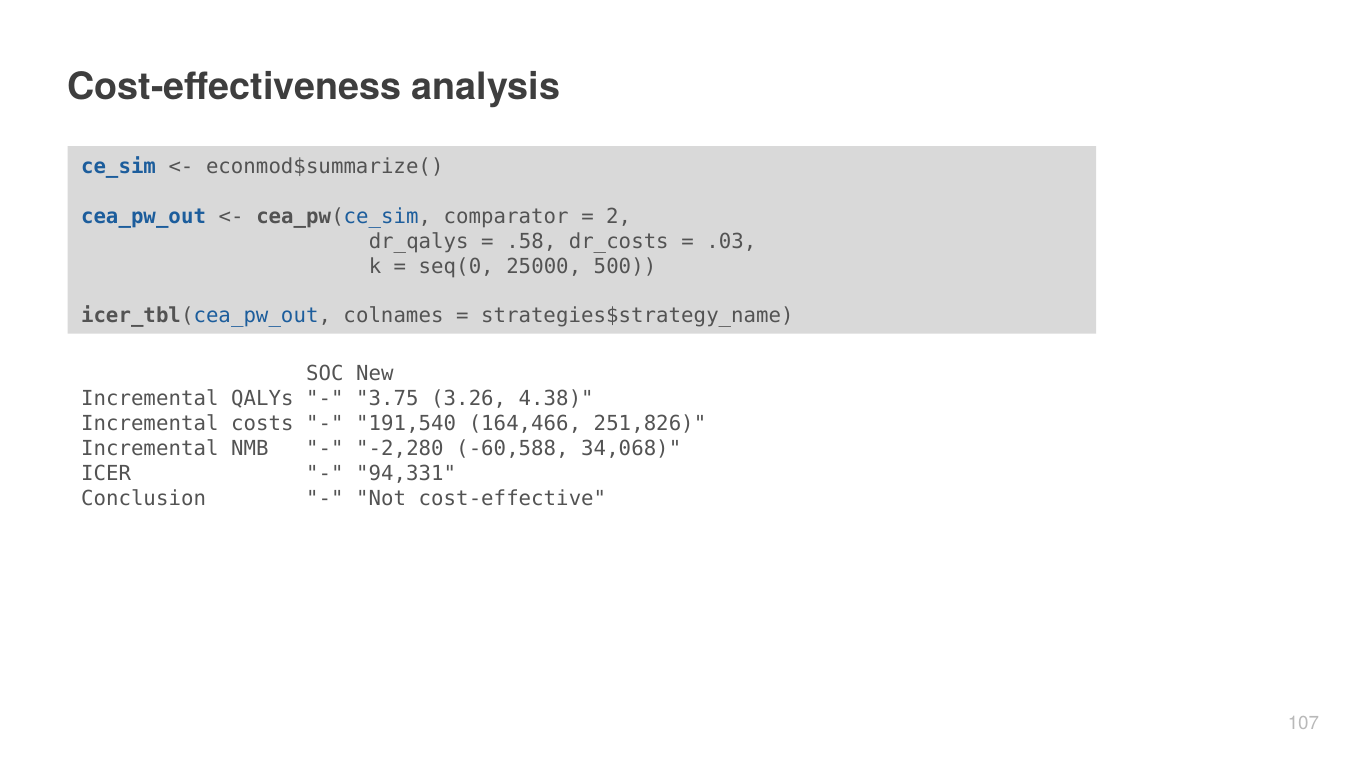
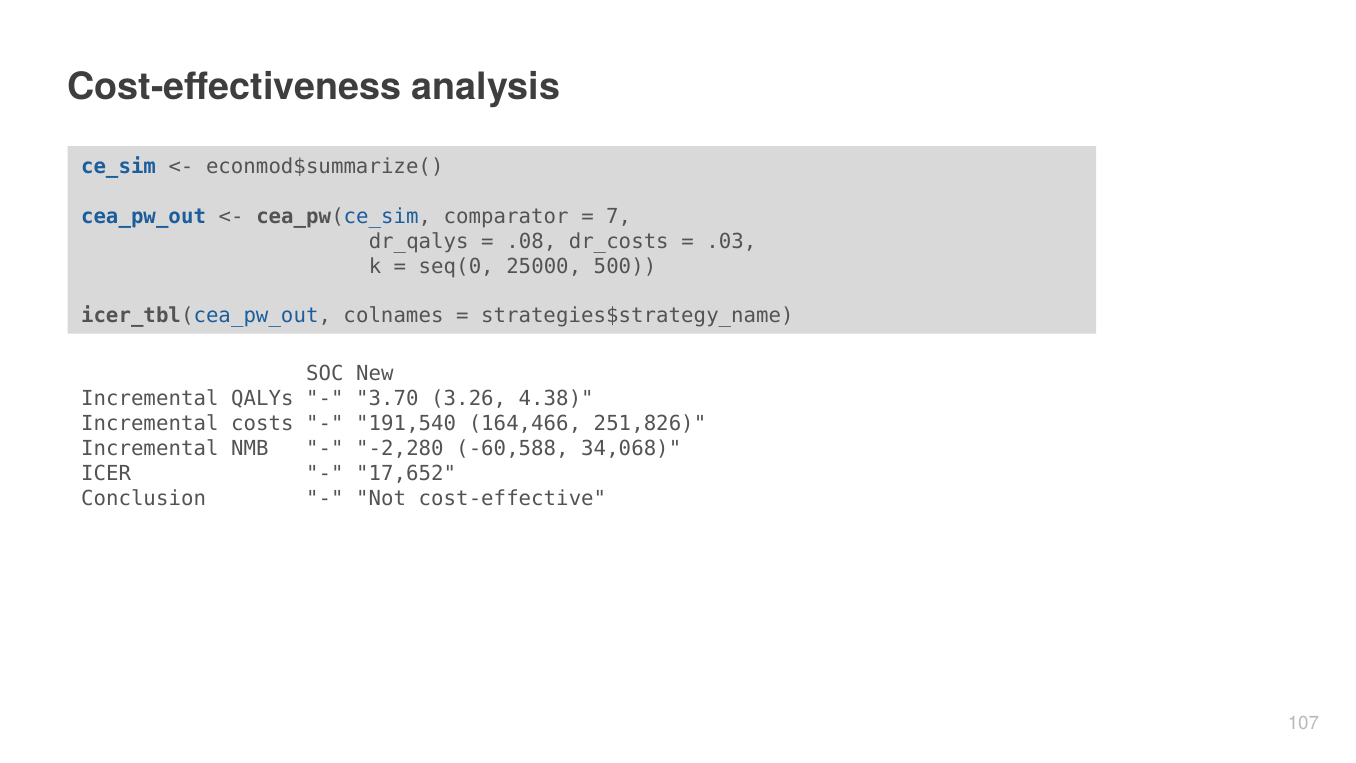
2: 2 -> 7 (619, 216)
.58: .58 -> .08 (531, 241)
3.75: 3.75 -> 3.70 (387, 399)
94,331: 94,331 -> 17,652 (406, 473)
